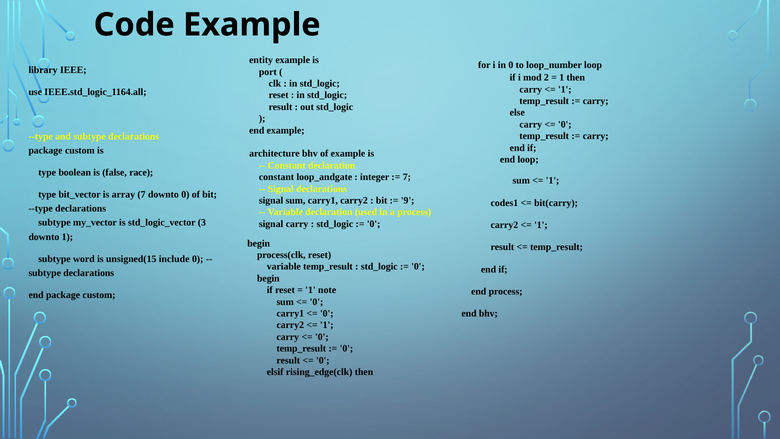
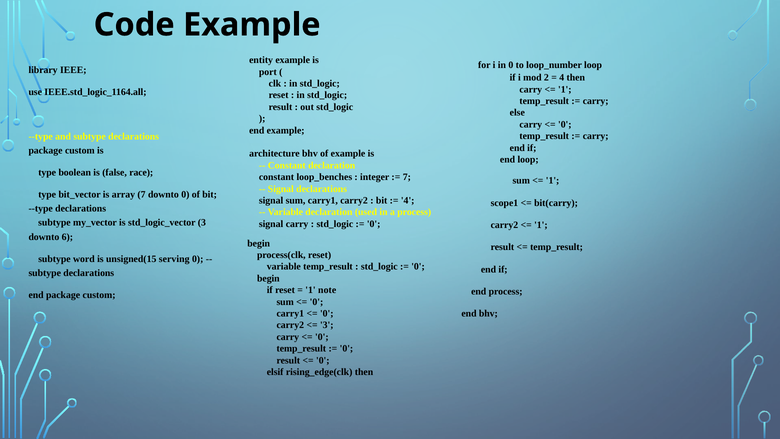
1: 1 -> 4 (562, 78)
loop_andgate: loop_andgate -> loop_benches (324, 177)
9: 9 -> 4 (408, 200)
codes1: codes1 -> scope1 (504, 203)
downto 1: 1 -> 6 (67, 237)
include: include -> serving (174, 259)
1: 1 -> 3 (327, 325)
